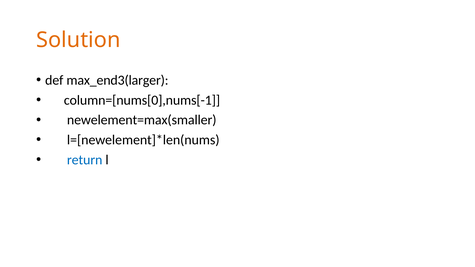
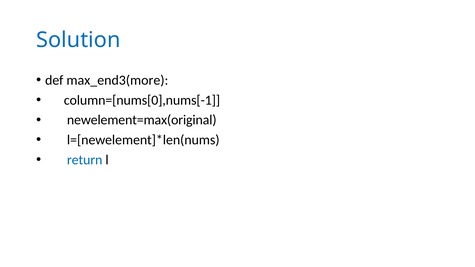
Solution colour: orange -> blue (78, 40)
max_end3(larger: max_end3(larger -> max_end3(more (117, 80)
newelement=max(smaller: newelement=max(smaller -> newelement=max(original (142, 120)
